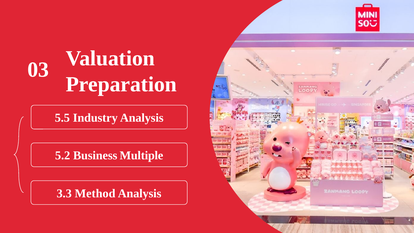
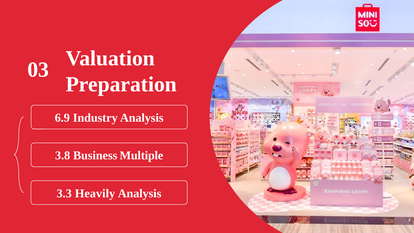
5.5: 5.5 -> 6.9 (62, 118)
5.2: 5.2 -> 3.8 (63, 156)
Method: Method -> Heavily (95, 193)
